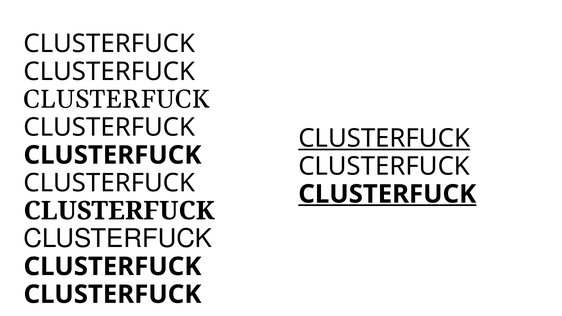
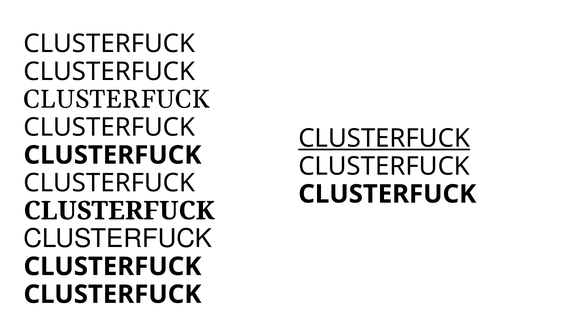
CLUSTERFUCK underline: present -> none (387, 194)
